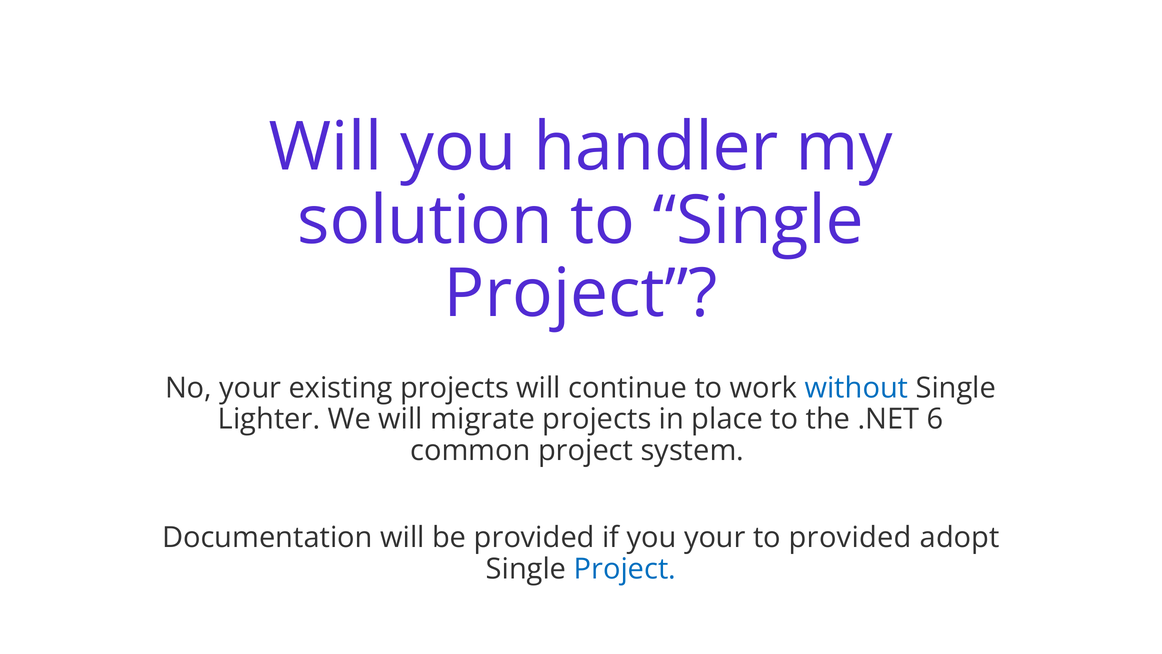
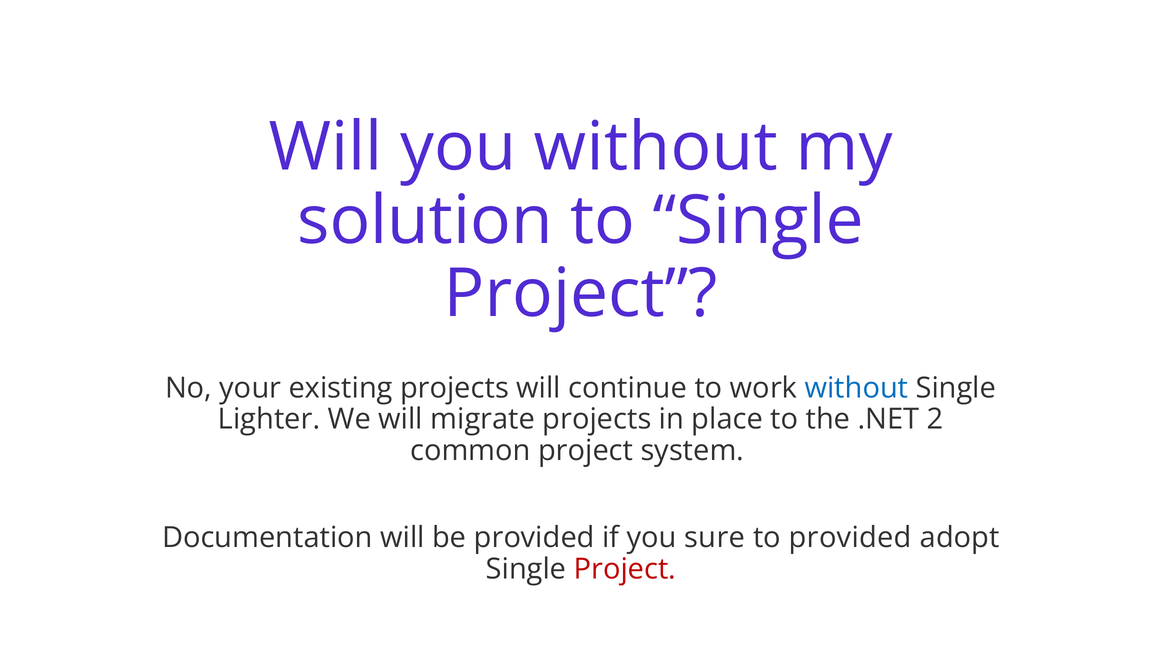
you handler: handler -> without (656, 147)
6: 6 -> 2 (935, 419)
you your: your -> sure (715, 537)
Project colour: blue -> red (625, 569)
